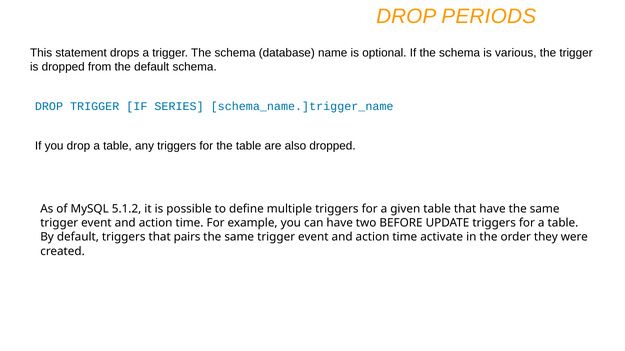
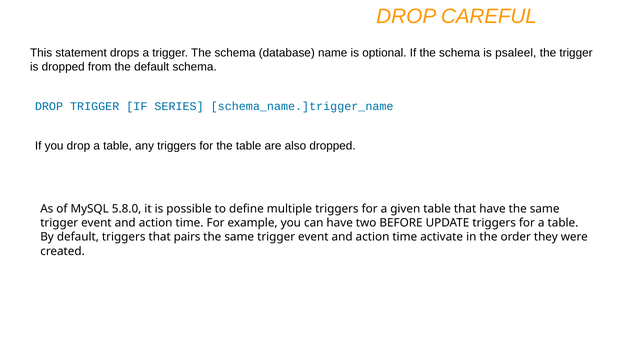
PERIODS: PERIODS -> CAREFUL (489, 16)
various: various -> psaleel (516, 53)
5.1.2: 5.1.2 -> 5.8.0 (127, 209)
